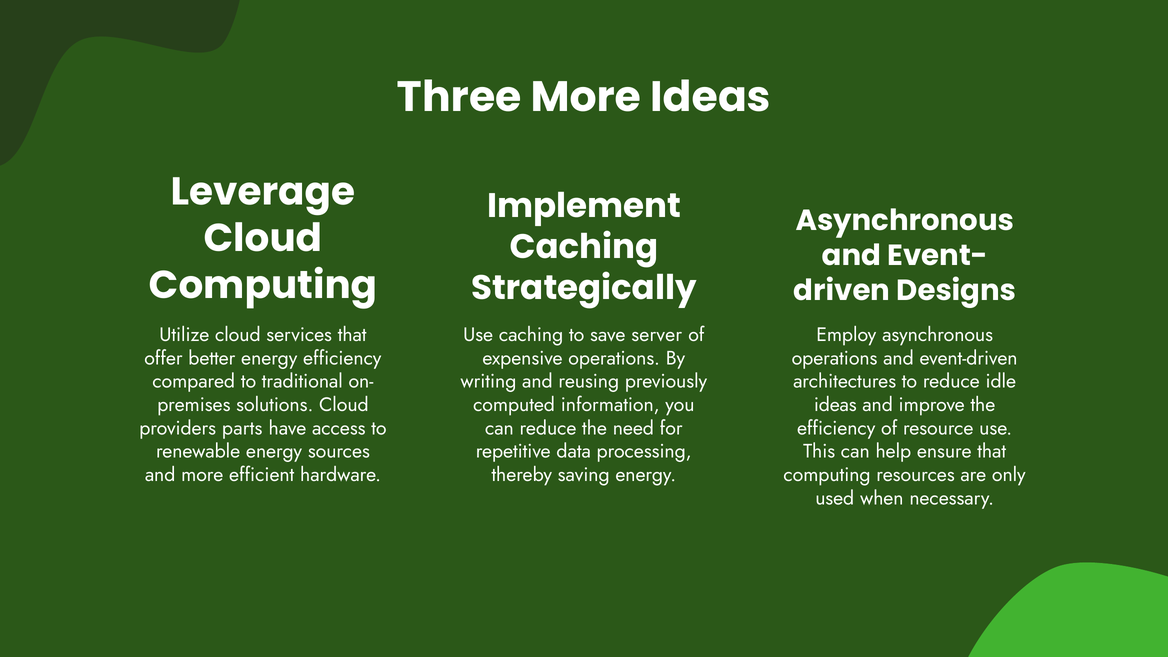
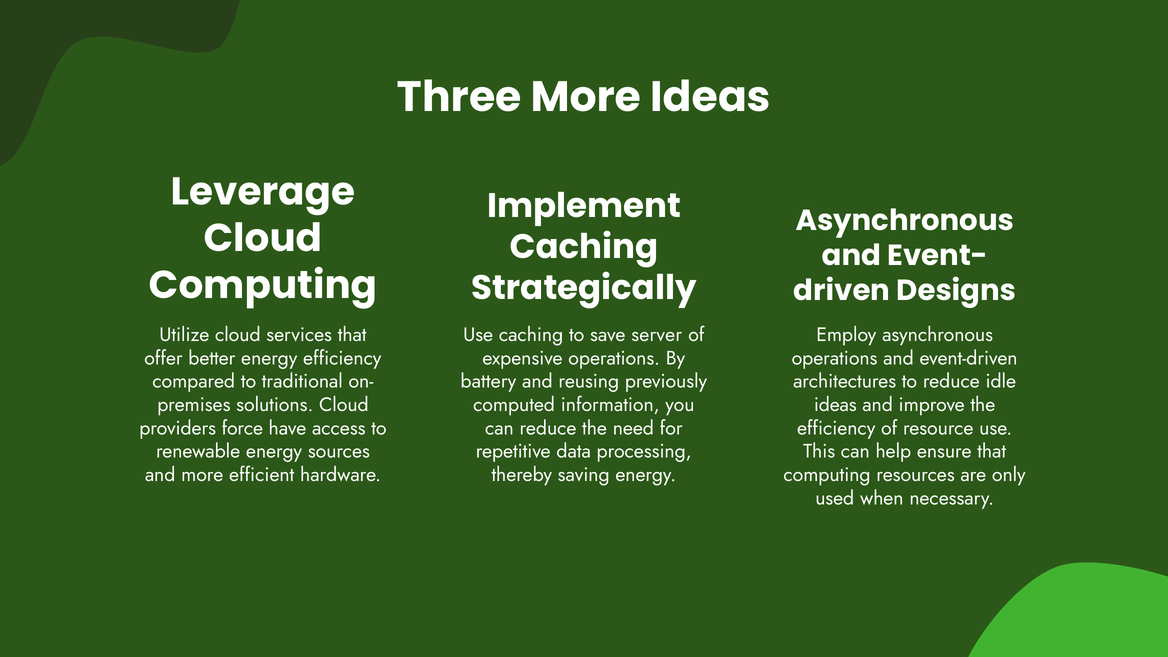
writing: writing -> battery (488, 381)
parts: parts -> force (242, 428)
